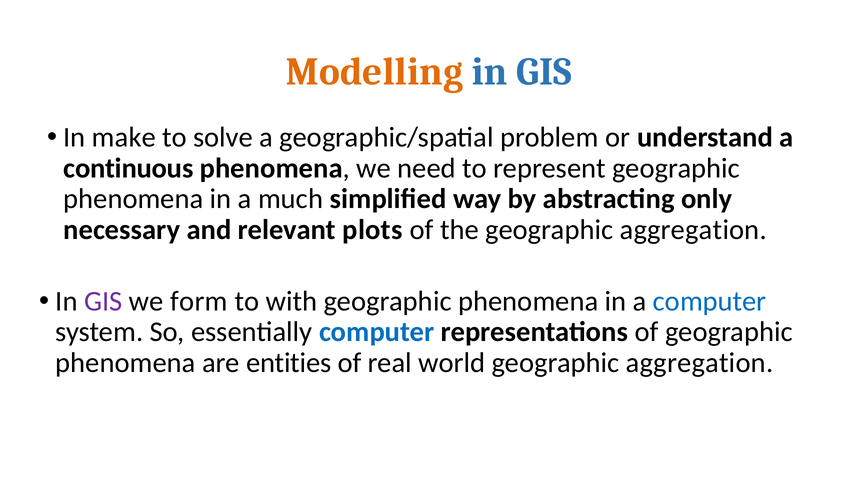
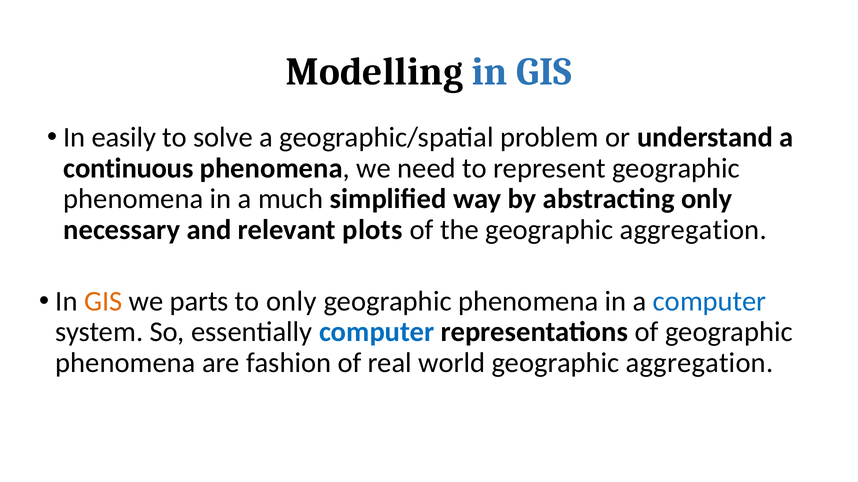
Modelling colour: orange -> black (374, 72)
make: make -> easily (124, 137)
GIS colour: purple -> orange (103, 302)
form: form -> parts (199, 302)
to with: with -> only (291, 302)
entities: entities -> fashion (289, 363)
